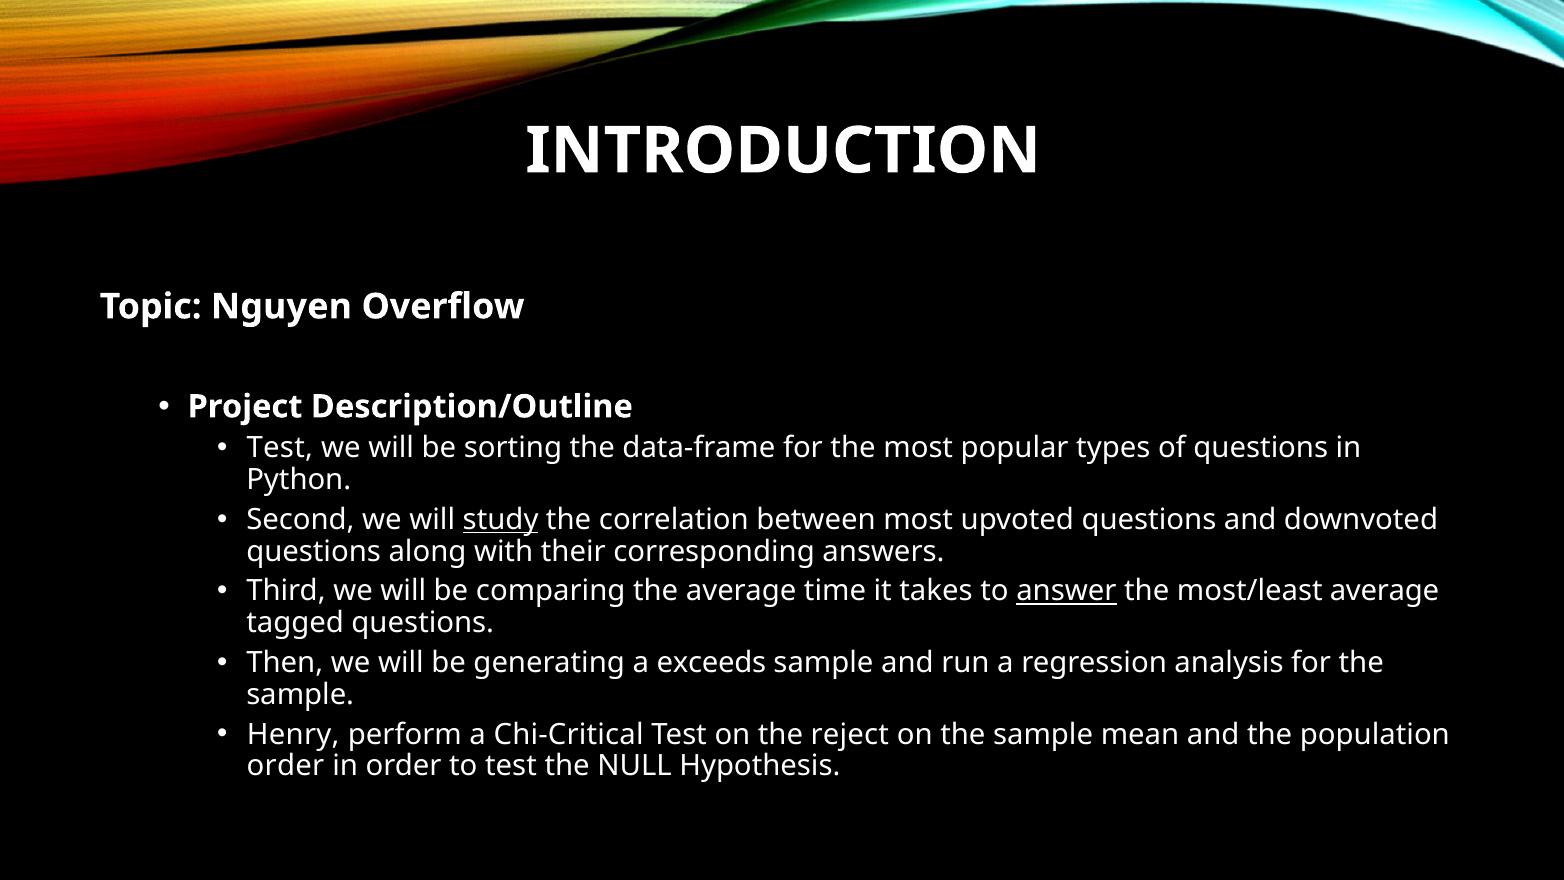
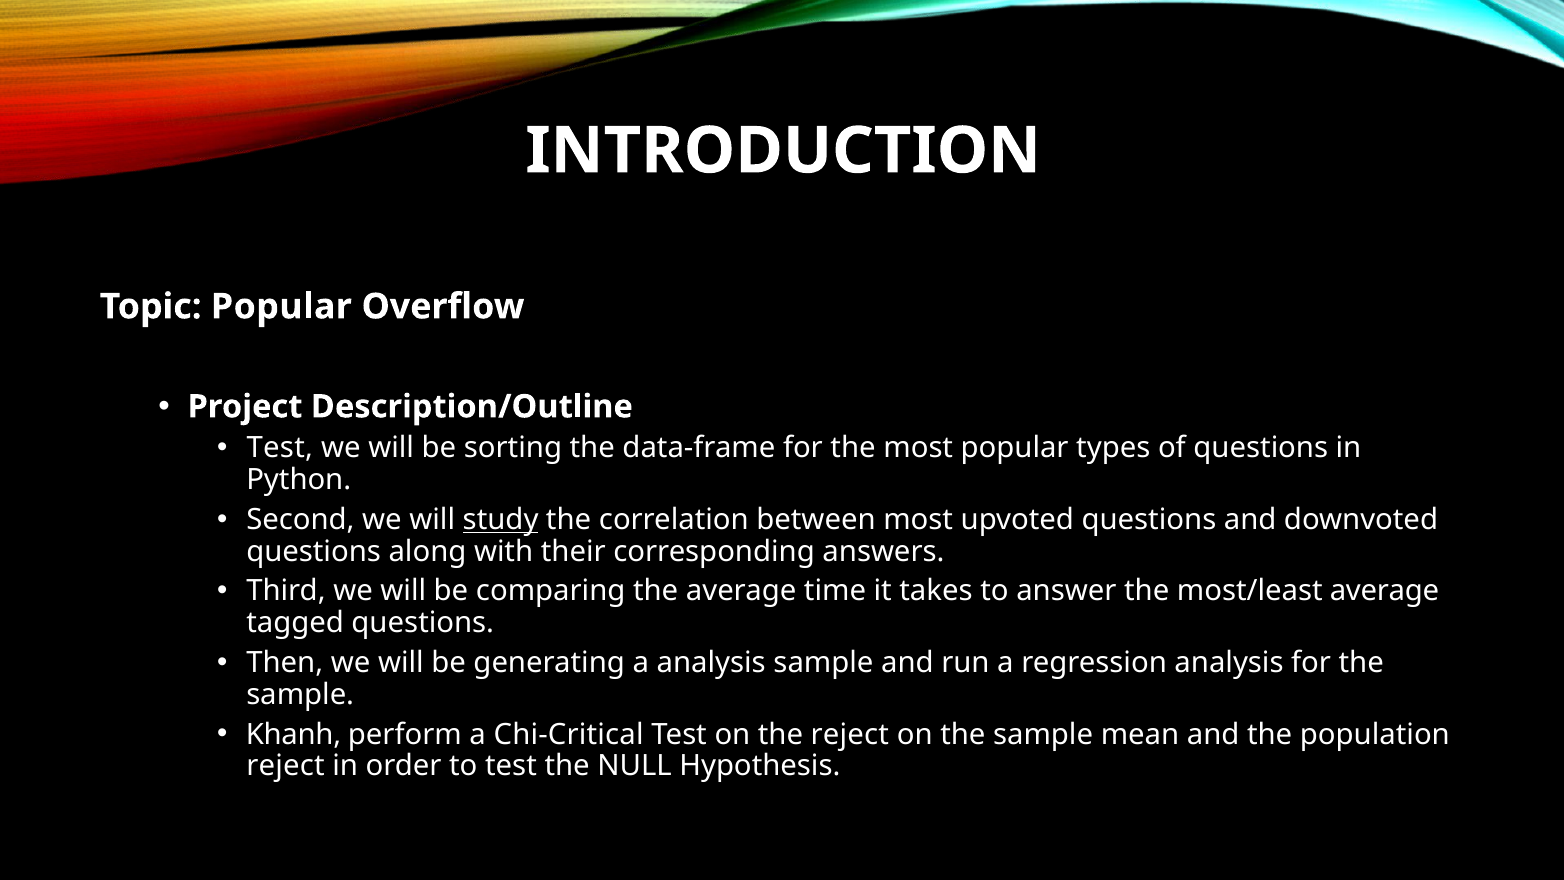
Topic Nguyen: Nguyen -> Popular (281, 306)
answer underline: present -> none (1066, 591)
a exceeds: exceeds -> analysis (711, 663)
Henry: Henry -> Khanh (293, 734)
order: order -> reject (285, 766)
